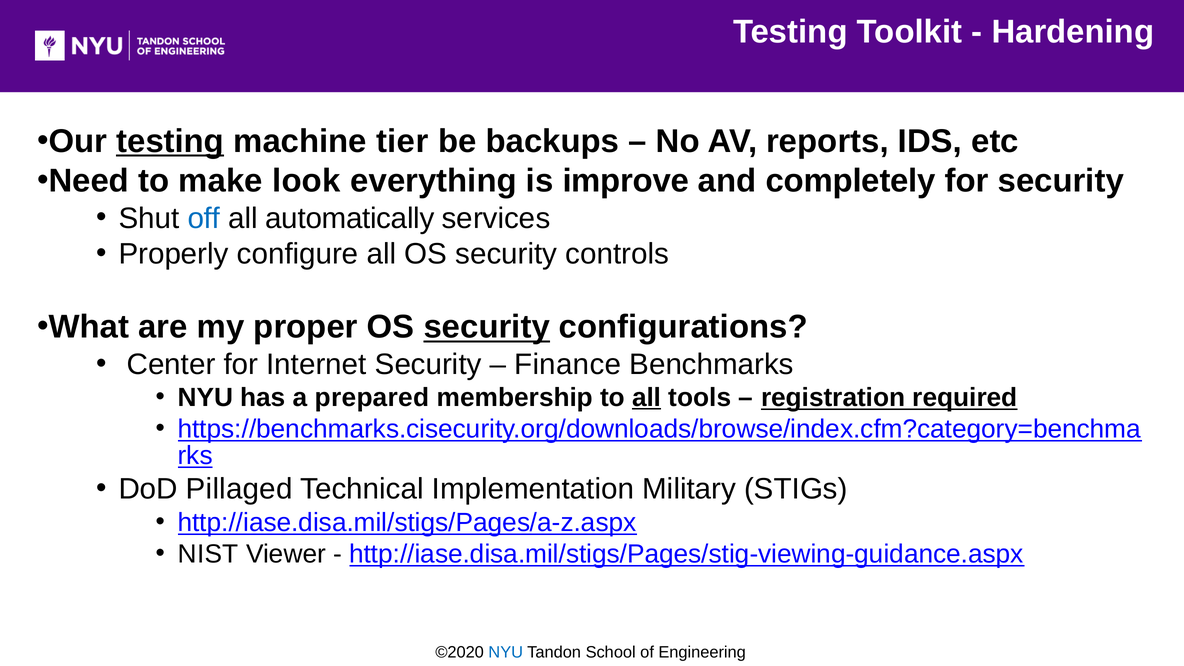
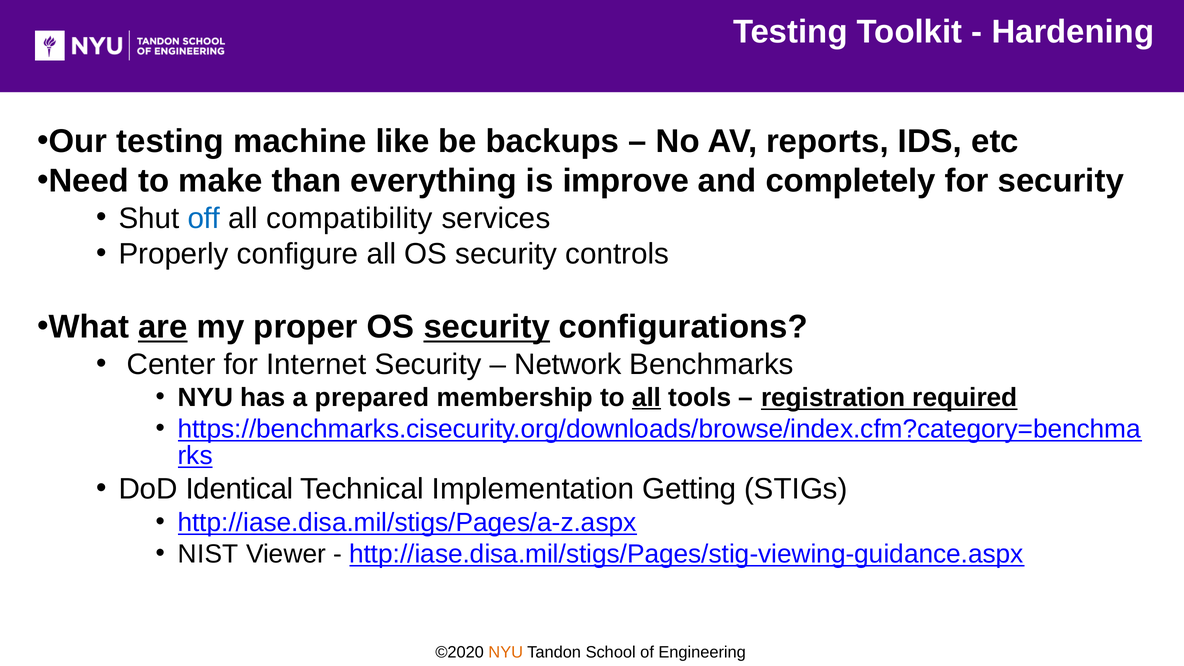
testing underline: present -> none (170, 142)
tier: tier -> like (403, 142)
look: look -> than (307, 181)
automatically: automatically -> compatibility (350, 218)
are underline: none -> present (163, 327)
Finance: Finance -> Network (568, 364)
Pillaged: Pillaged -> Identical (239, 489)
Military: Military -> Getting (689, 489)
NYU colour: blue -> orange (506, 652)
